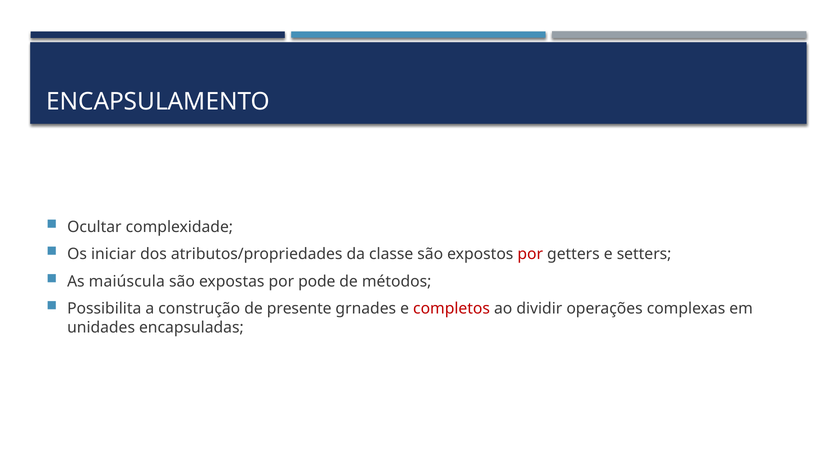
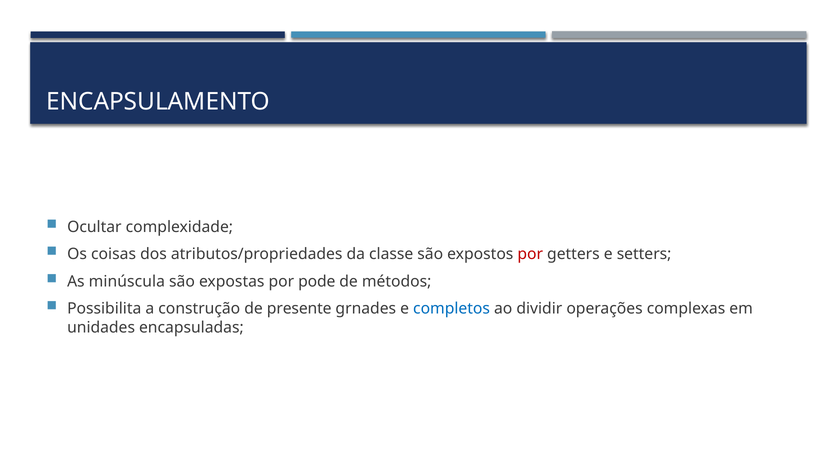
iniciar: iniciar -> coisas (114, 254)
maiúscula: maiúscula -> minúscula (127, 281)
completos colour: red -> blue (452, 308)
